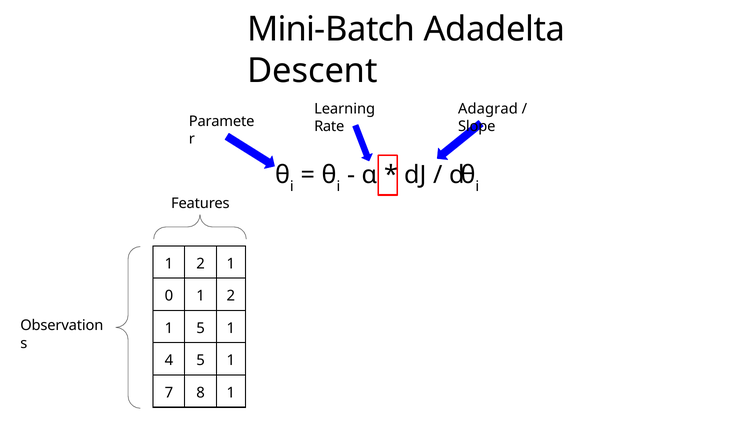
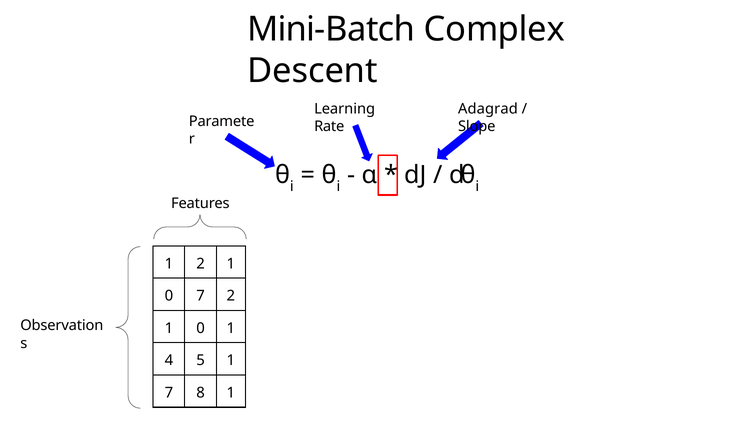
Adadelta: Adadelta -> Complex (494, 29)
0 1: 1 -> 7 (201, 296)
5: 5 -> 0 (201, 328)
